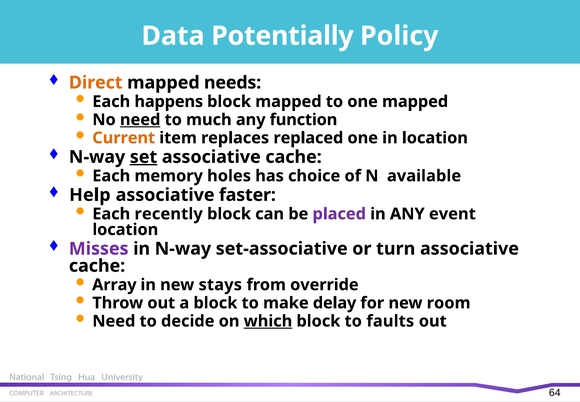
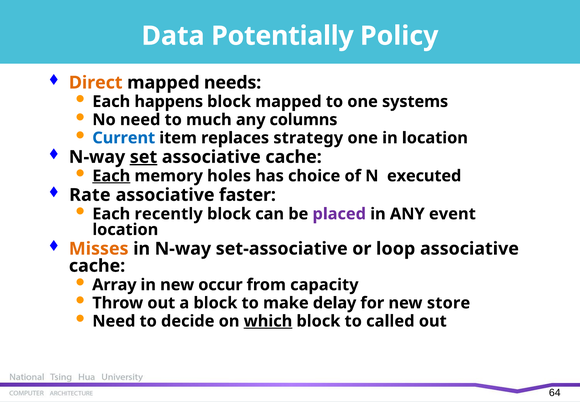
one mapped: mapped -> systems (415, 101)
need underline: present -> none (140, 120)
function: function -> columns (303, 120)
Current colour: orange -> blue (124, 138)
replaced: replaced -> strategy (308, 138)
Each underline: none -> present (111, 176)
available: available -> executed (424, 176)
Help: Help -> Rate (90, 195)
Misses colour: purple -> orange (99, 248)
turn: turn -> loop (396, 248)
stays: stays -> occur (220, 284)
override: override -> capacity (324, 284)
room: room -> store (449, 303)
faults: faults -> called (390, 321)
